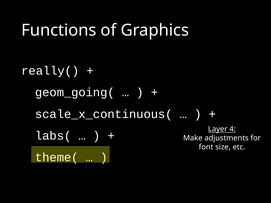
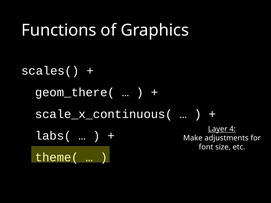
really(: really( -> scales( (50, 71)
geom_going(: geom_going( -> geom_there( (75, 92)
